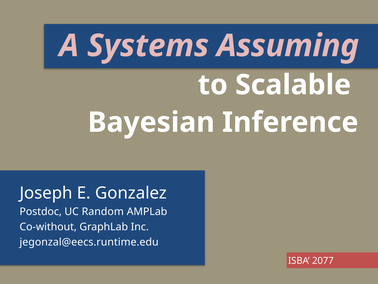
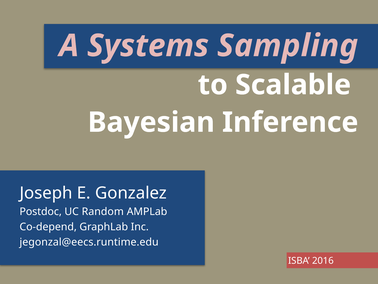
Assuming: Assuming -> Sampling (288, 46)
Co-without: Co-without -> Co-depend (48, 227)
2077: 2077 -> 2016 (323, 260)
